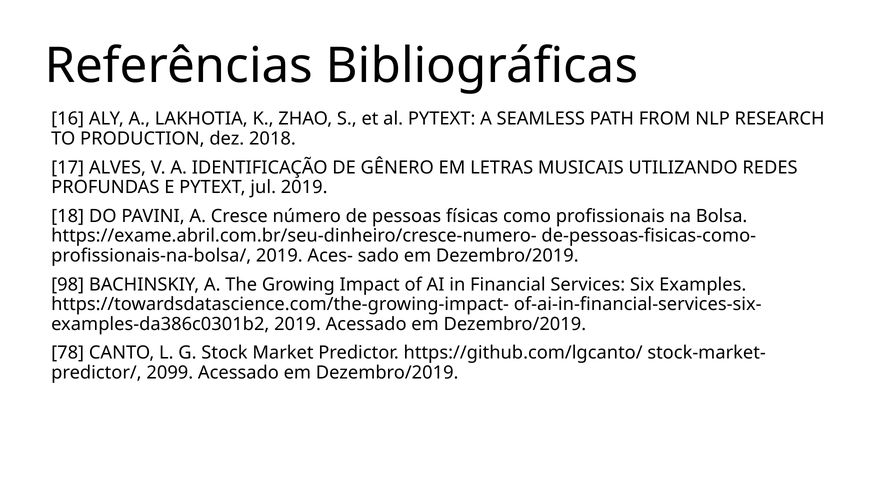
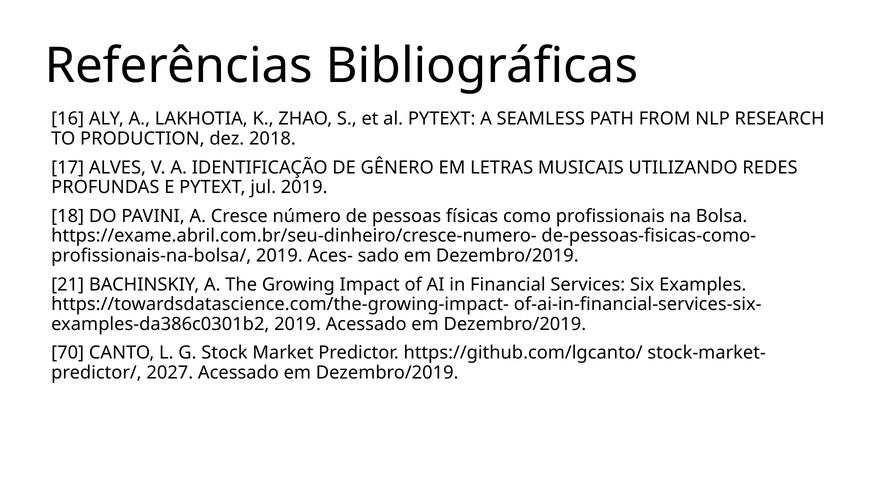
98: 98 -> 21 (68, 285)
78: 78 -> 70 (68, 353)
2099: 2099 -> 2027 (170, 373)
